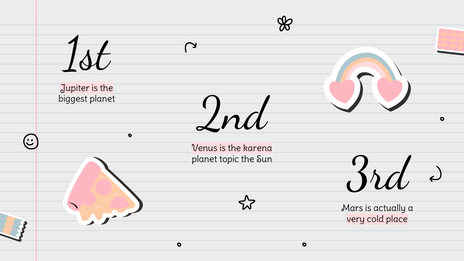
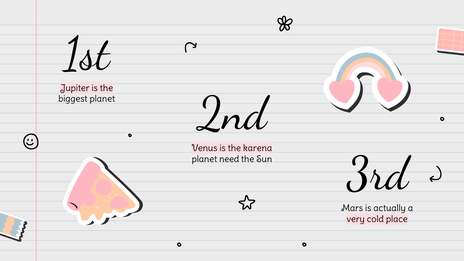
topic: topic -> need (229, 159)
